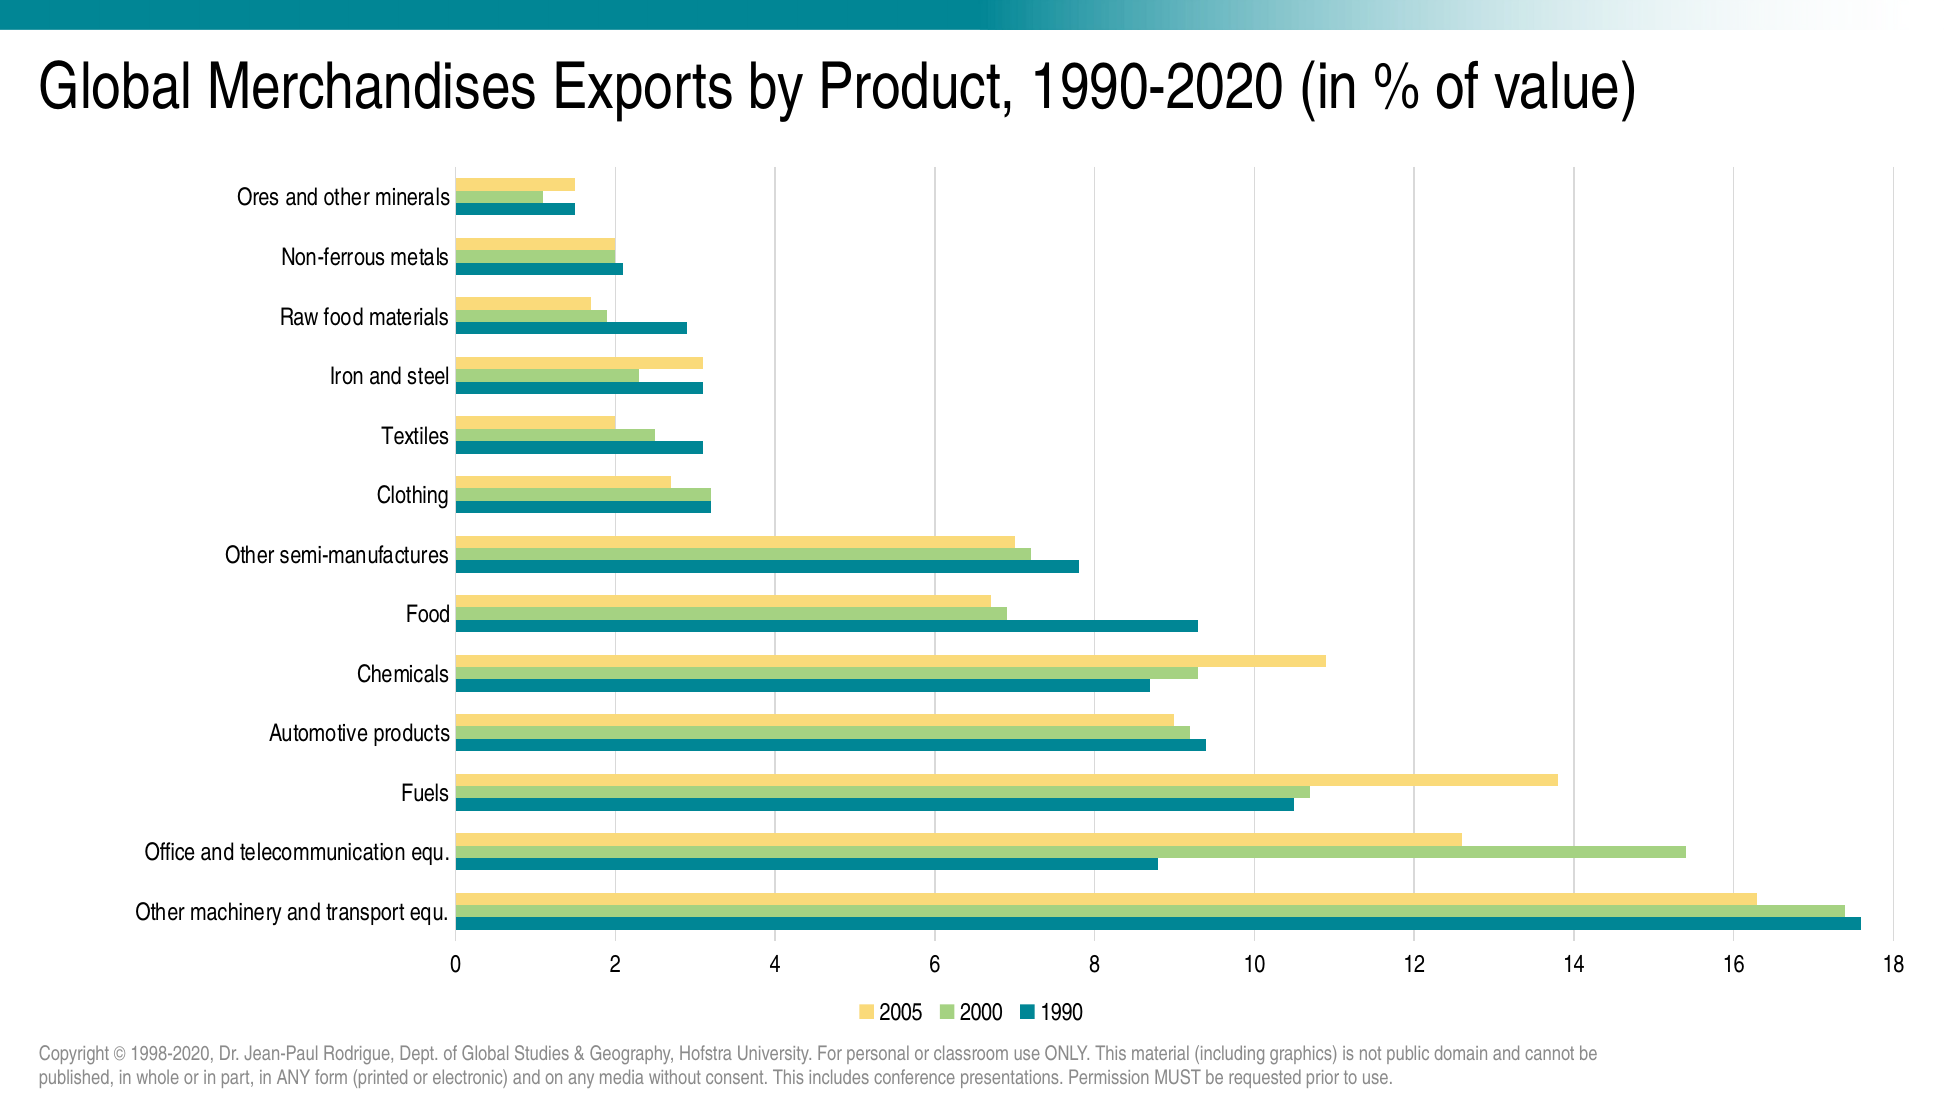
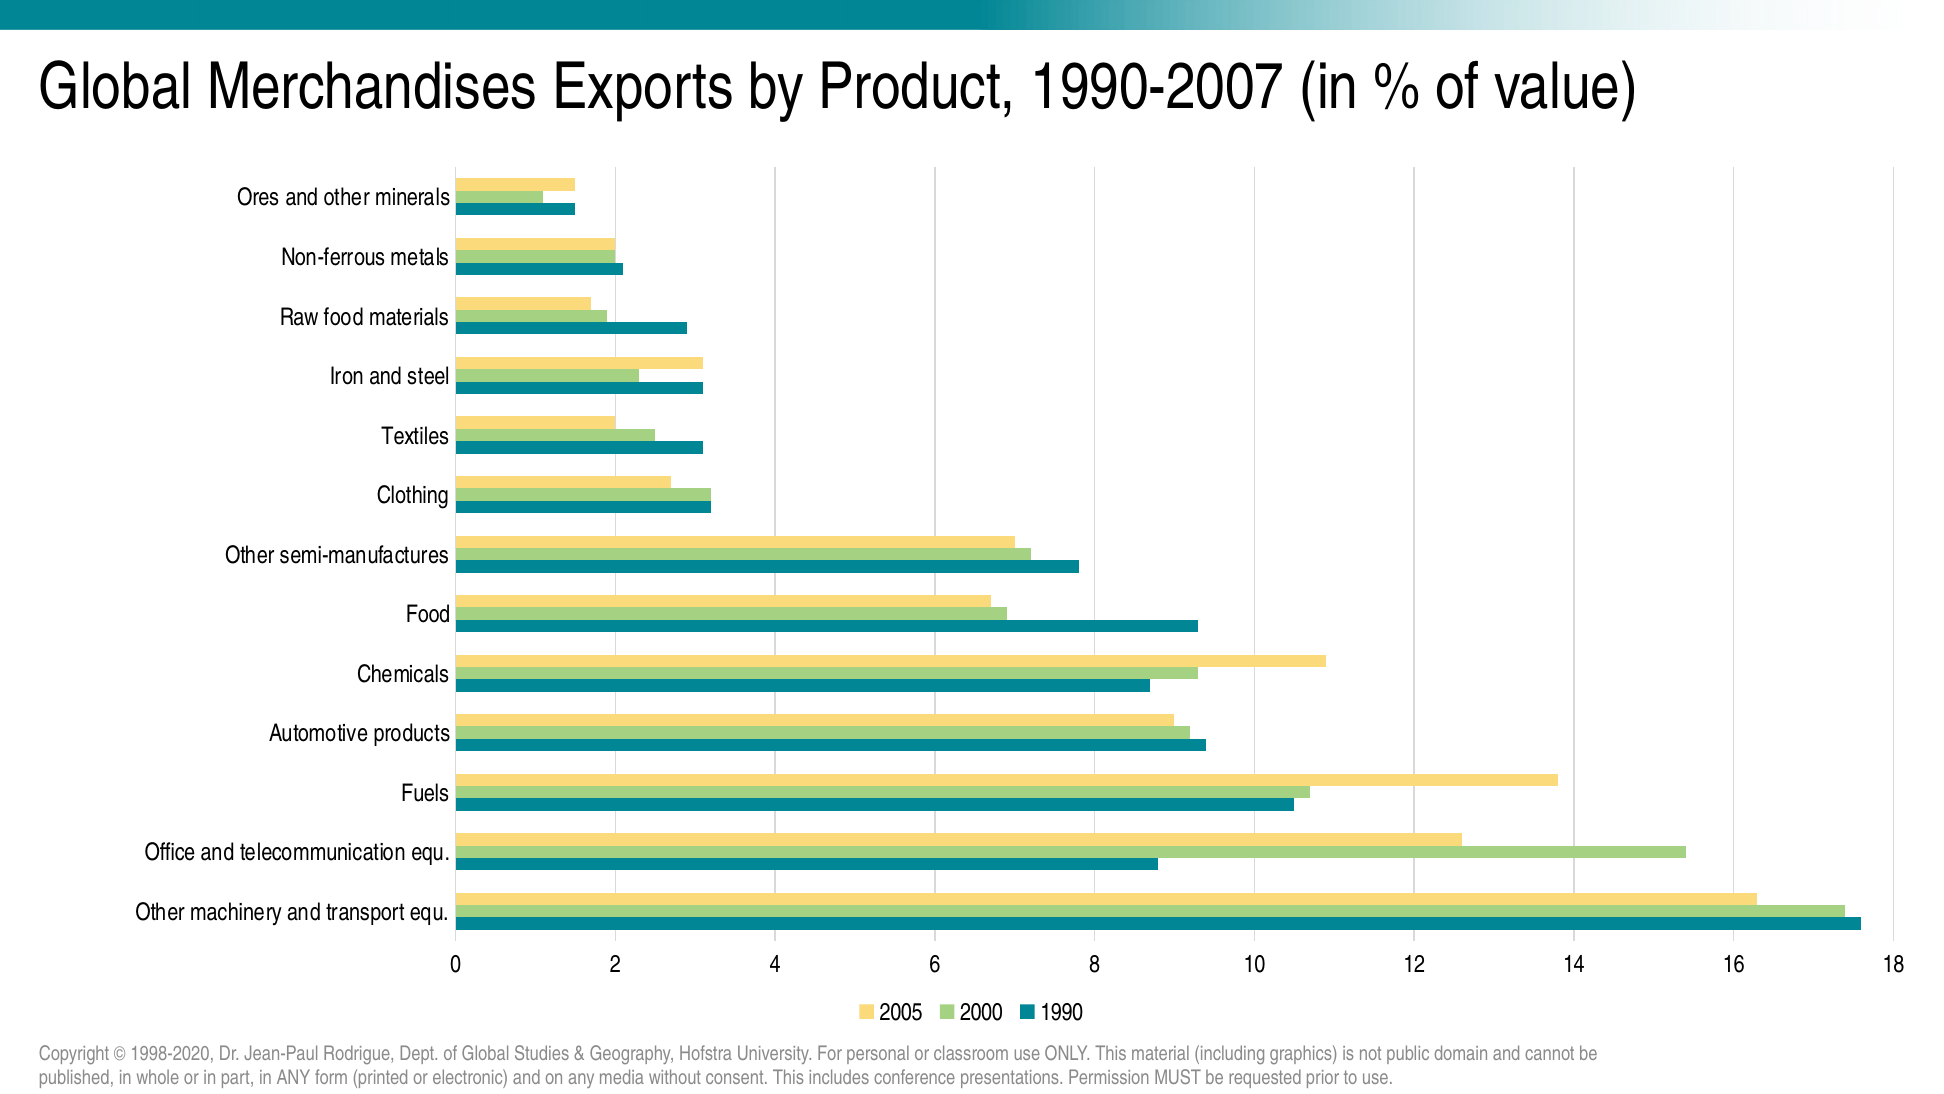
1990-2020: 1990-2020 -> 1990-2007 (1158, 87)
